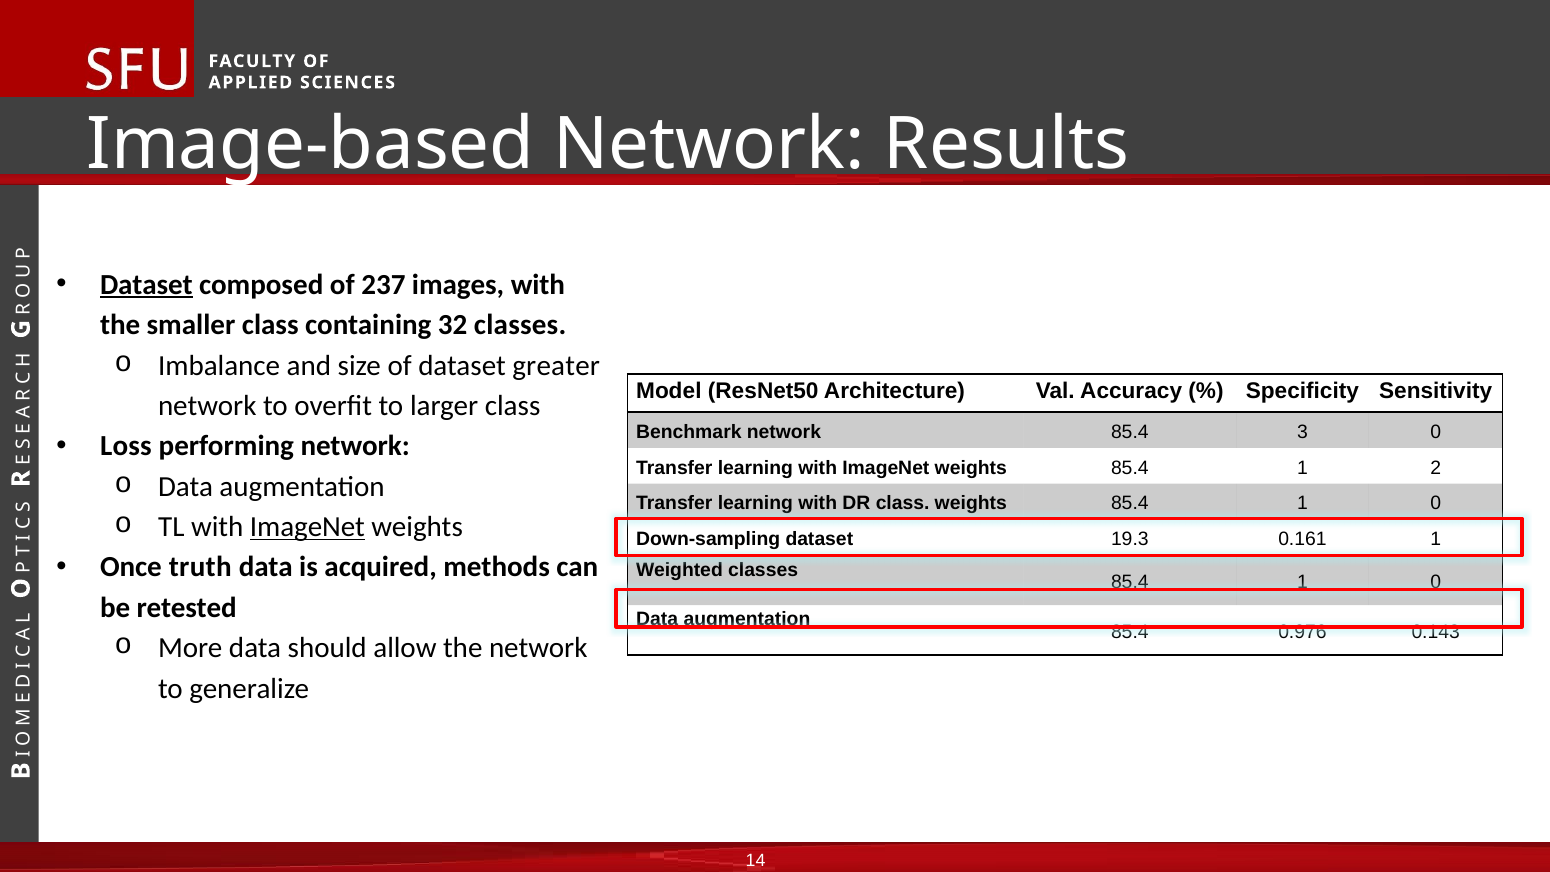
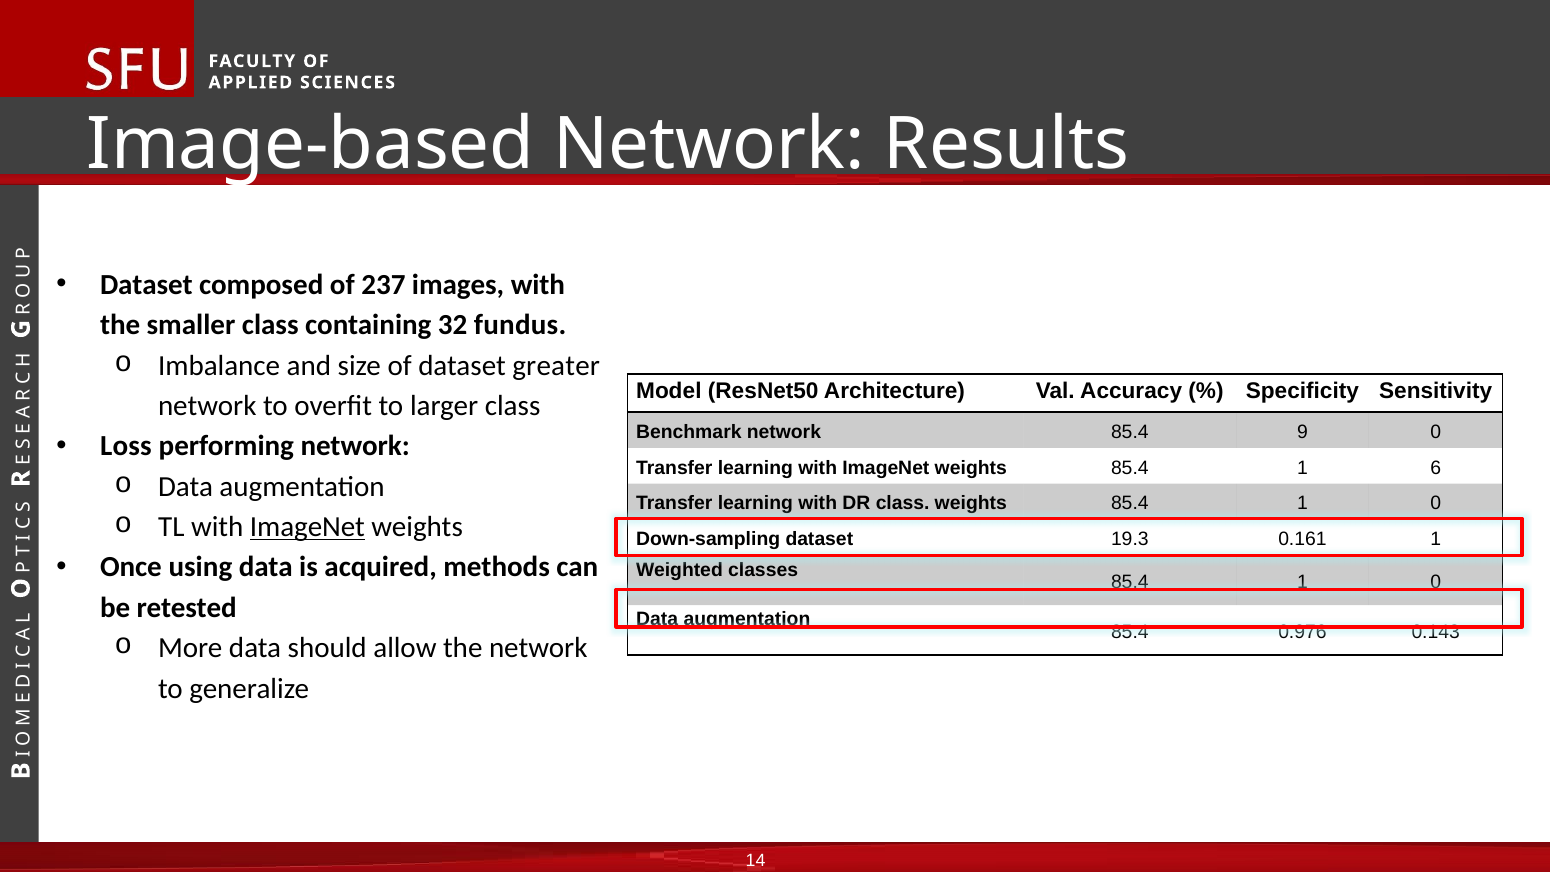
Dataset underline: present -> none (146, 285)
32 classes: classes -> fundus (520, 325)
3: 3 -> 9 (1303, 432)
2: 2 -> 6 (1436, 468)
truth: truth -> using (200, 567)
